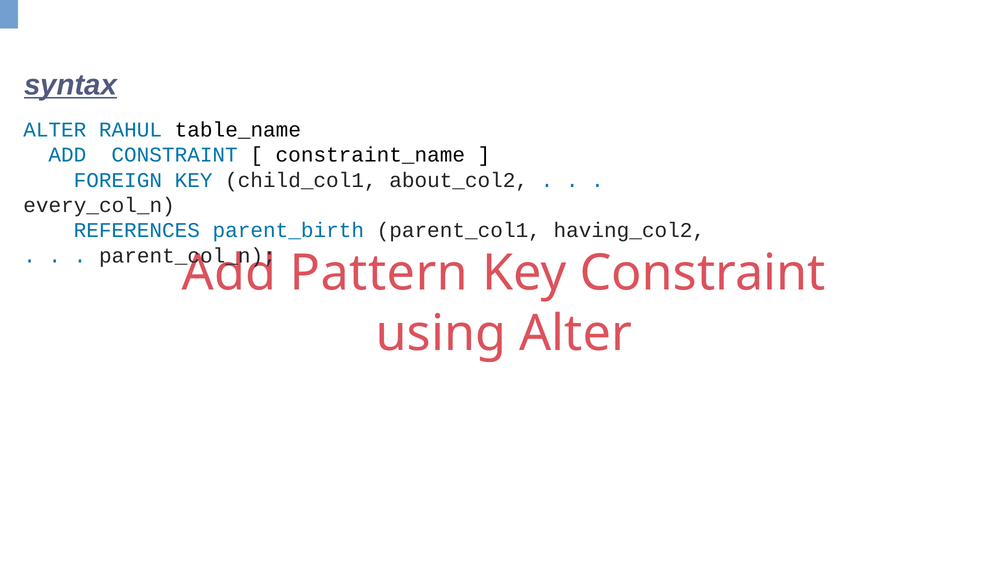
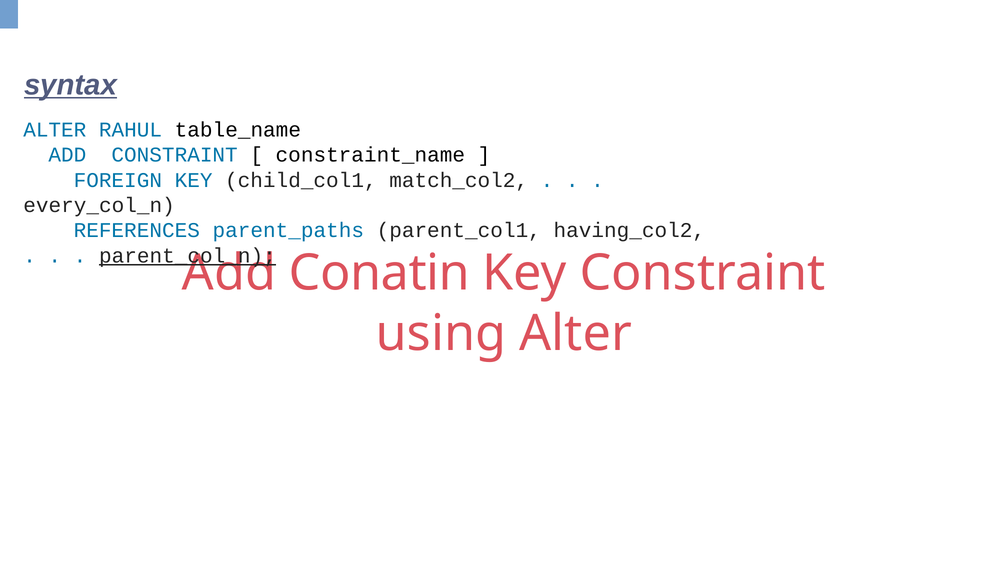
about_col2: about_col2 -> match_col2 (459, 180)
parent_birth: parent_birth -> parent_paths (288, 231)
parent_col_n underline: none -> present (187, 256)
Pattern: Pattern -> Conatin (379, 273)
